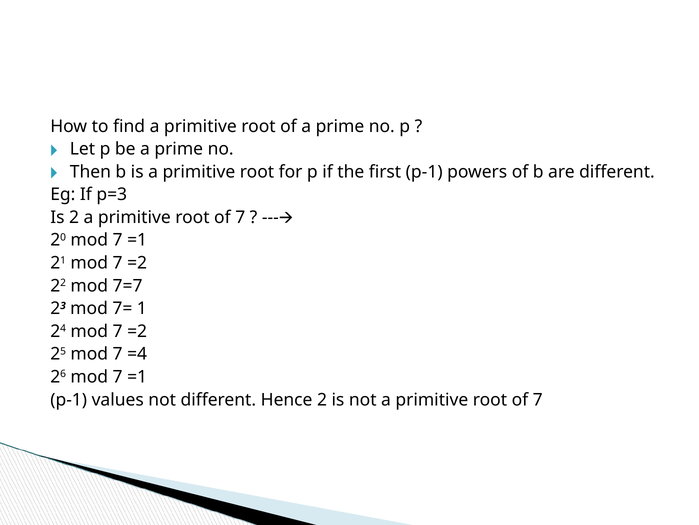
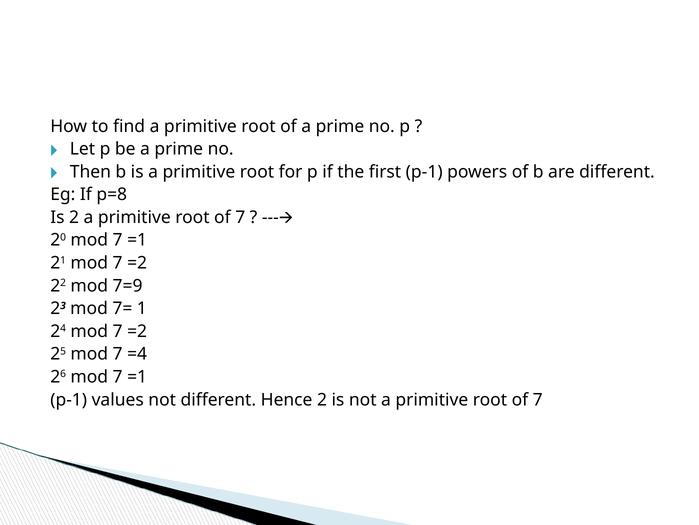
p=3: p=3 -> p=8 (112, 194)
7=7: 7=7 -> 7=9 (128, 285)
